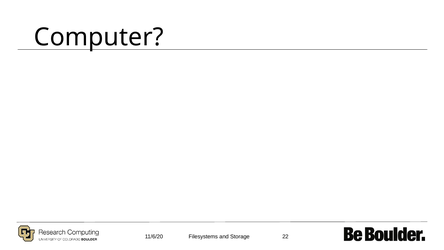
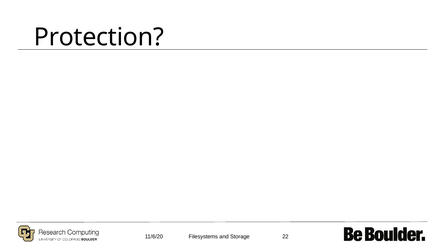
Computer: Computer -> Protection (99, 37)
